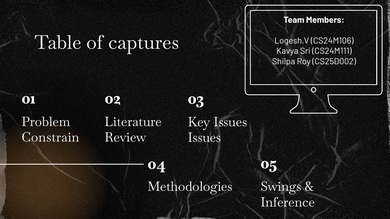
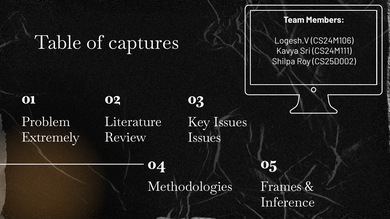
Constrain: Constrain -> Extremely (51, 138)
Swings: Swings -> Frames (281, 187)
